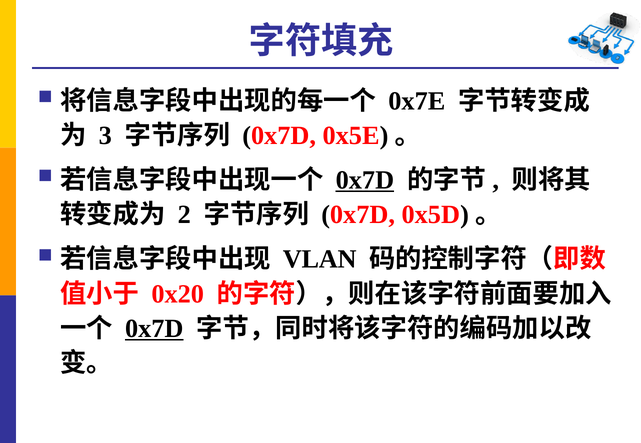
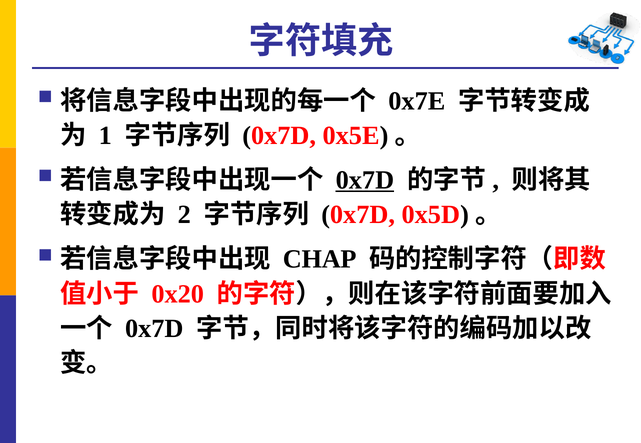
3: 3 -> 1 (105, 136)
VLAN: VLAN -> CHAP (320, 260)
0x7D underline: present -> none (154, 329)
